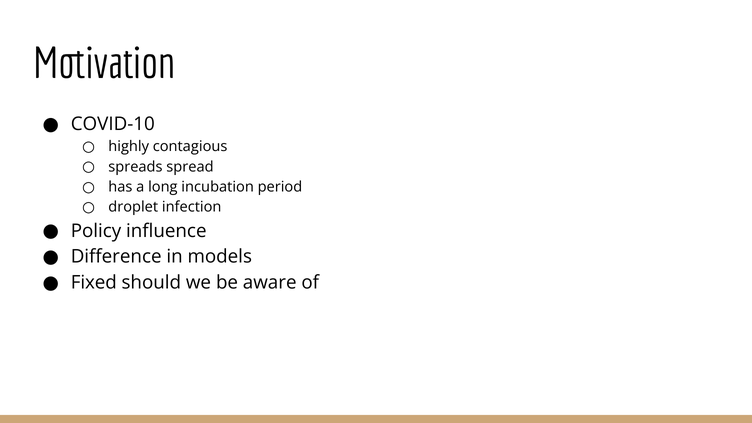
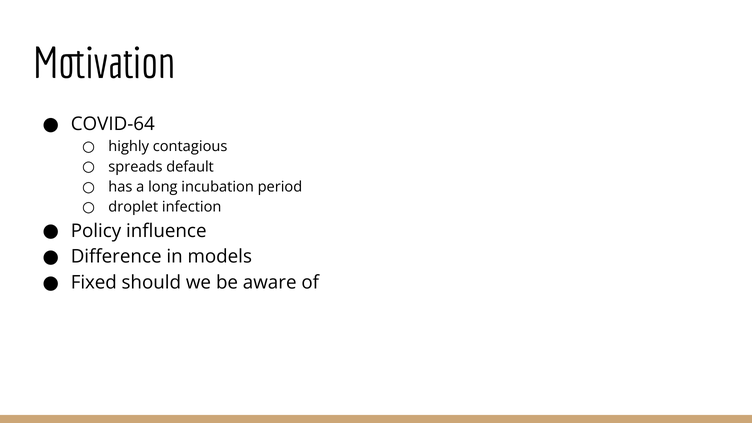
COVID-10: COVID-10 -> COVID-64 (113, 124)
spread: spread -> default (190, 167)
